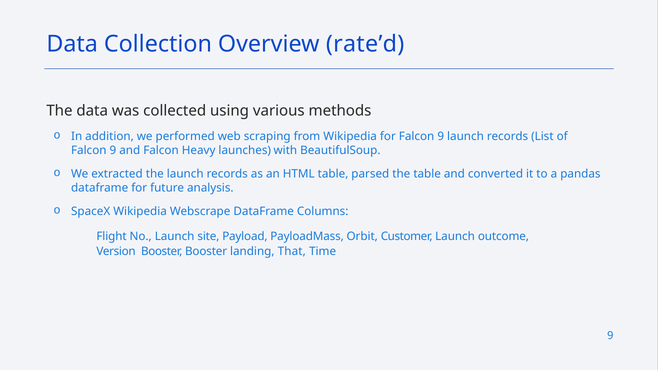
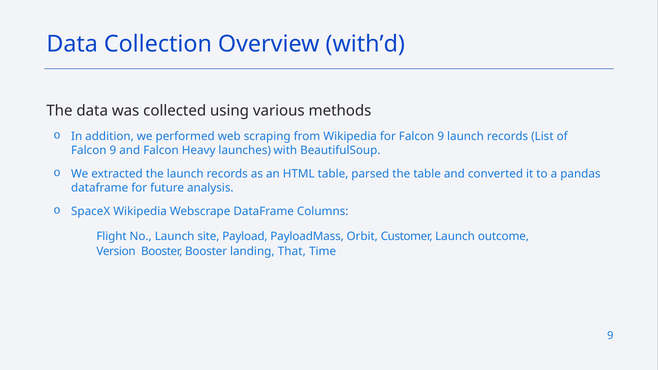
rate’d: rate’d -> with’d (365, 44)
